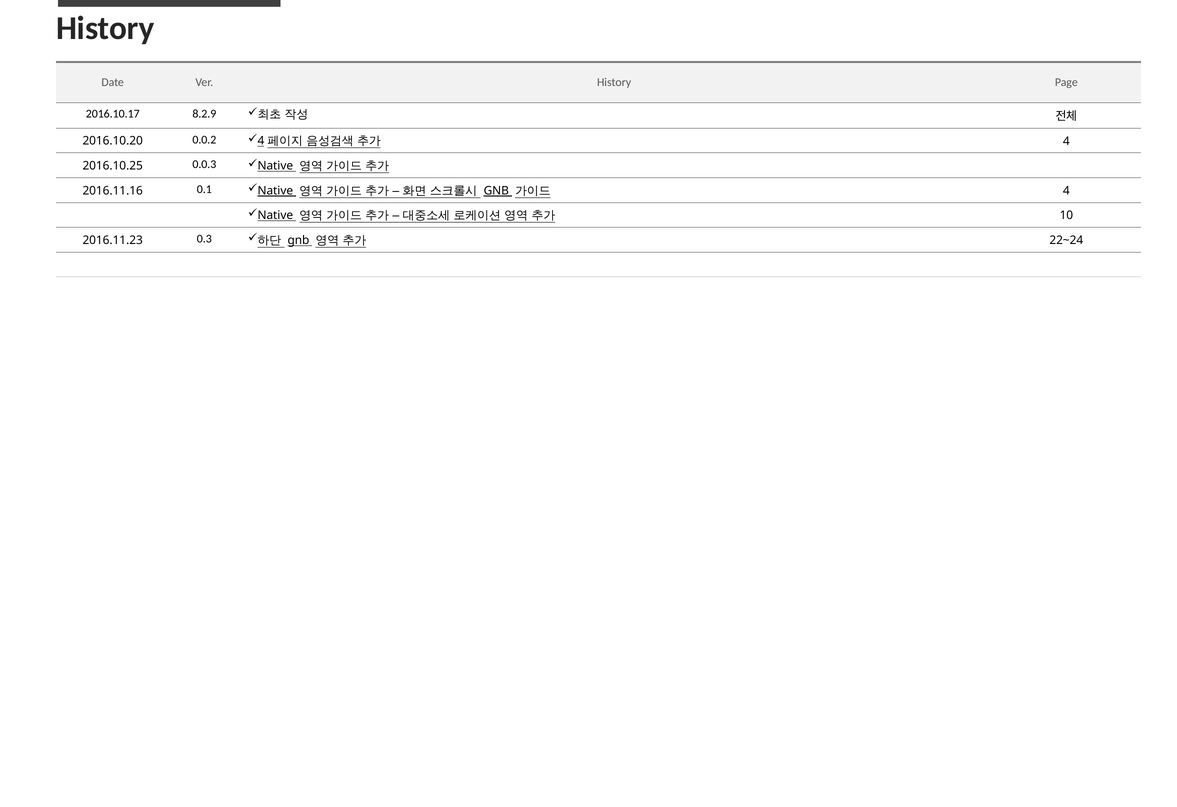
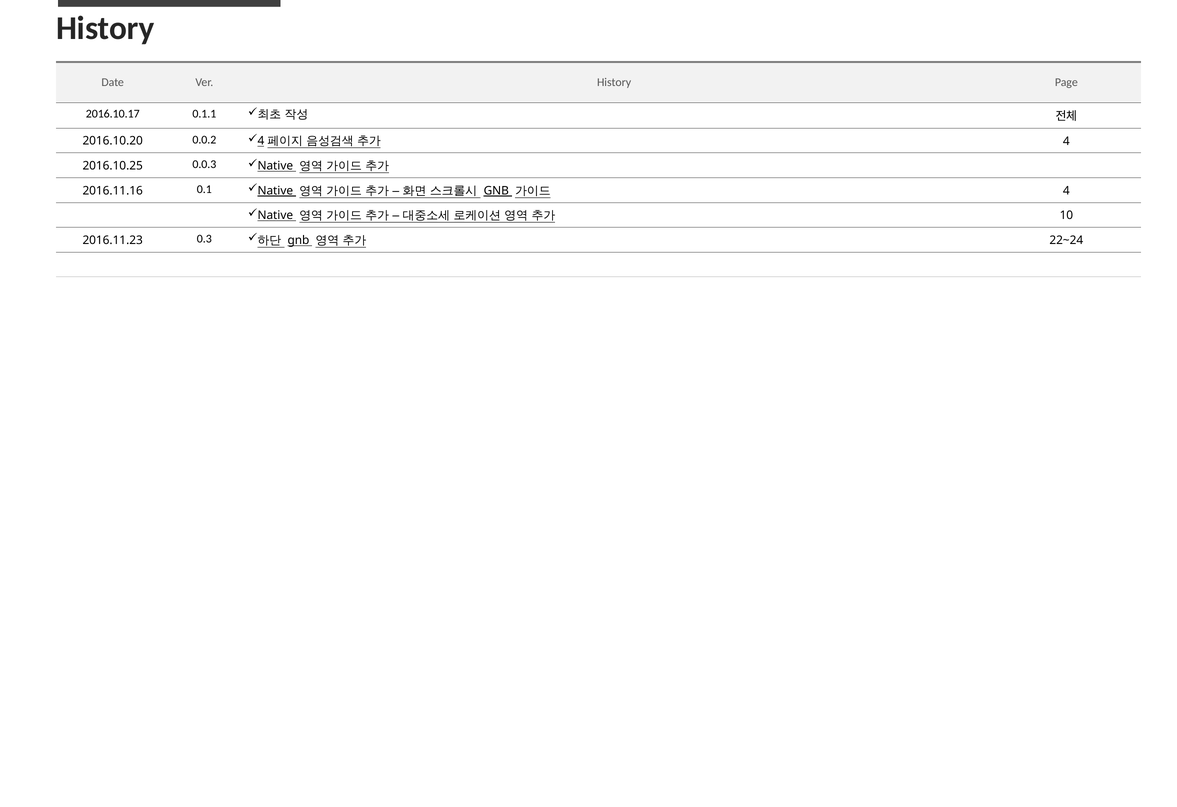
8.2.9: 8.2.9 -> 0.1.1 (204, 114)
